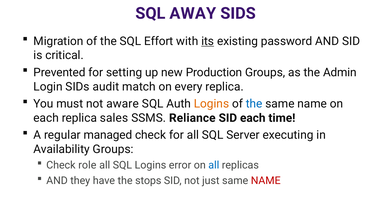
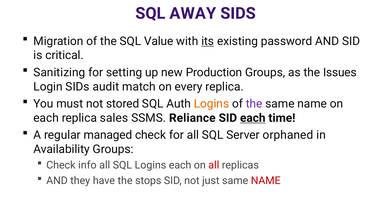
Effort: Effort -> Value (159, 41)
Prevented: Prevented -> Sanitizing (59, 72)
Admin: Admin -> Issues (340, 72)
aware: aware -> stored (123, 104)
the colour: blue -> purple (254, 104)
each underline: none -> present (253, 118)
executing: executing -> orphaned (288, 135)
role: role -> info (87, 165)
Logins error: error -> each (180, 165)
all colour: blue -> red (214, 165)
